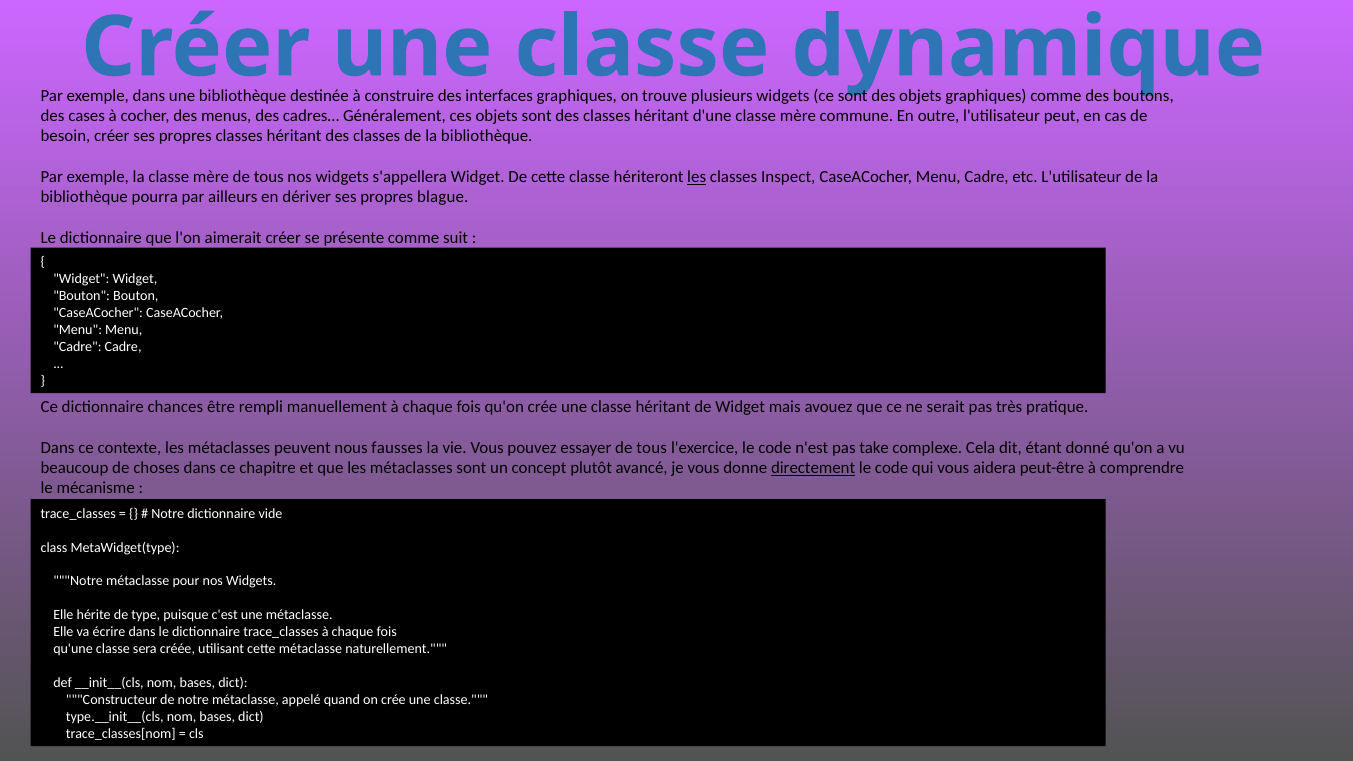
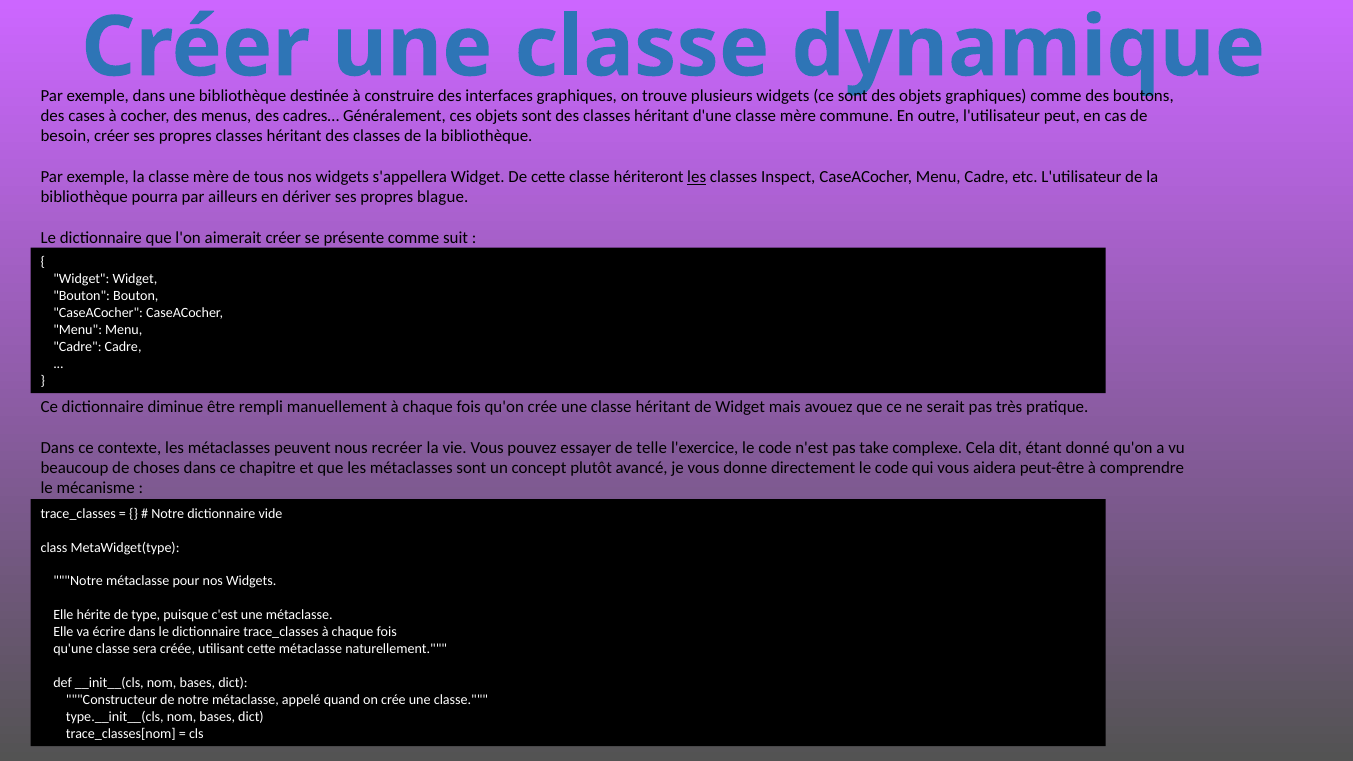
chances: chances -> diminue (175, 407)
fausses: fausses -> recréer (397, 448)
essayer de tous: tous -> telle (652, 448)
directement underline: present -> none (813, 468)
